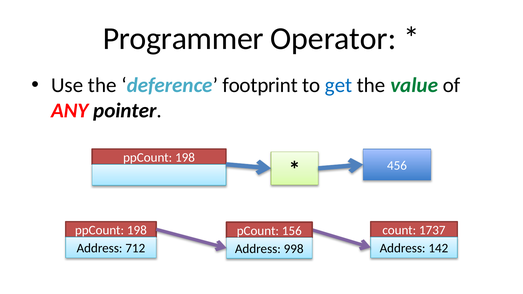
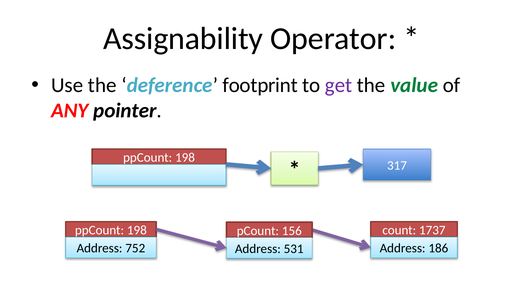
Programmer: Programmer -> Assignability (183, 39)
get colour: blue -> purple (339, 85)
456: 456 -> 317 (397, 166)
712: 712 -> 752 (135, 248)
142: 142 -> 186 (438, 248)
998: 998 -> 531 (294, 249)
